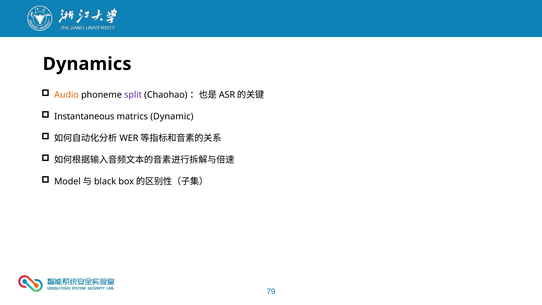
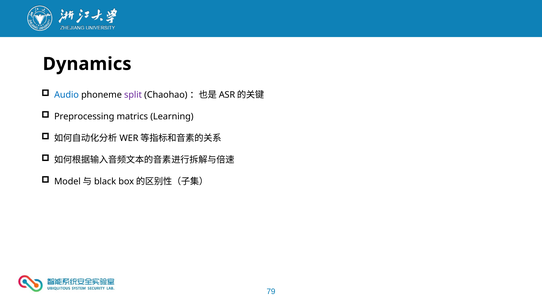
Audio colour: orange -> blue (67, 95)
Instantaneous: Instantaneous -> Preprocessing (84, 116)
Dynamic: Dynamic -> Learning (172, 116)
